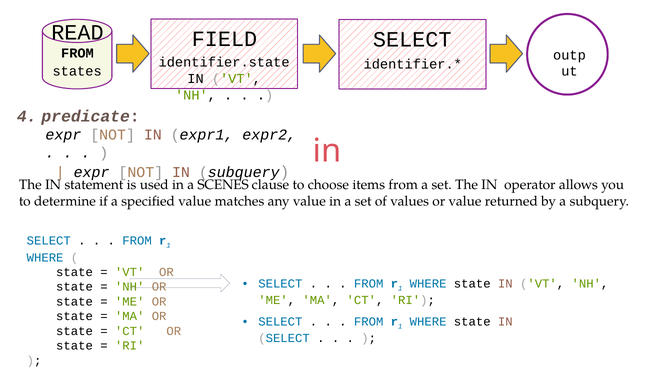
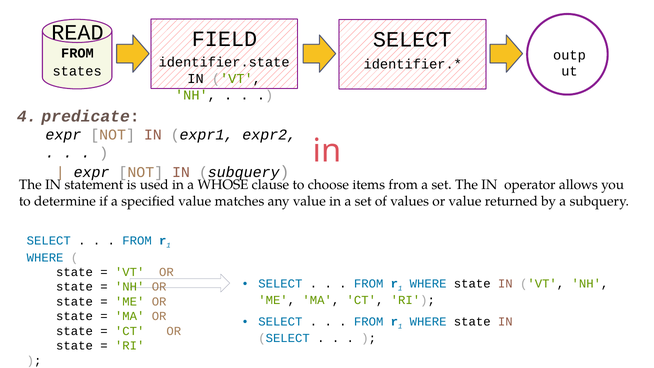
SCENES: SCENES -> WHOSE (223, 185)
